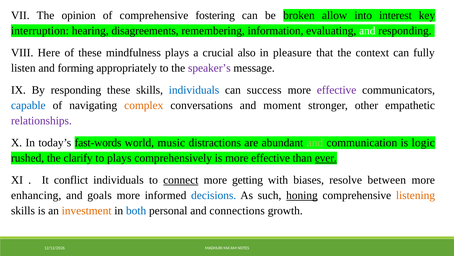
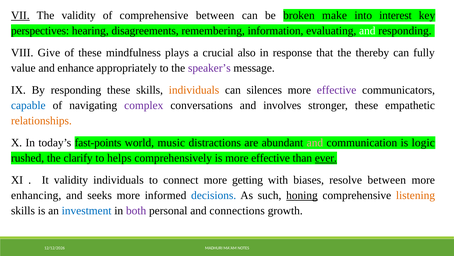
VII underline: none -> present (20, 16)
The opinion: opinion -> validity (79, 16)
comprehensive fostering: fostering -> between (215, 16)
allow: allow -> make (335, 16)
interruption: interruption -> perspectives (40, 31)
Here: Here -> Give (49, 53)
pleasure: pleasure -> response (292, 53)
context: context -> thereby (372, 53)
listen: listen -> value (23, 68)
forming: forming -> enhance (76, 68)
individuals colour: blue -> orange (194, 90)
success: success -> silences (264, 90)
complex colour: orange -> purple (144, 105)
moment: moment -> involves (282, 105)
stronger other: other -> these (366, 105)
relationships colour: purple -> orange (41, 120)
fast-words: fast-words -> fast-points (98, 142)
and colour: light green -> pink (315, 142)
to plays: plays -> helps (119, 158)
It conflict: conflict -> validity (71, 180)
connect underline: present -> none (181, 180)
goals: goals -> seeks (100, 195)
investment colour: orange -> blue (87, 210)
both colour: blue -> purple (136, 210)
